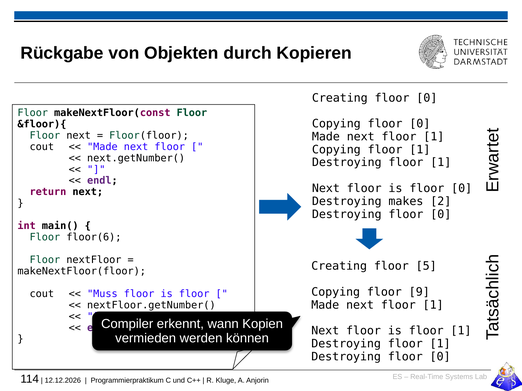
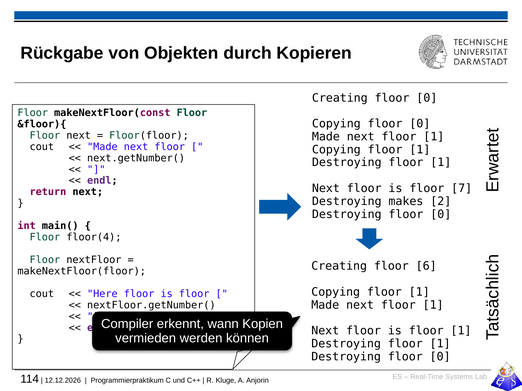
is floor 0: 0 -> 7 (462, 189)
floor(6: floor(6 -> floor(4 (94, 237)
5: 5 -> 6 (426, 266)
9: 9 -> 1 (419, 292)
Muss: Muss -> Here (102, 294)
